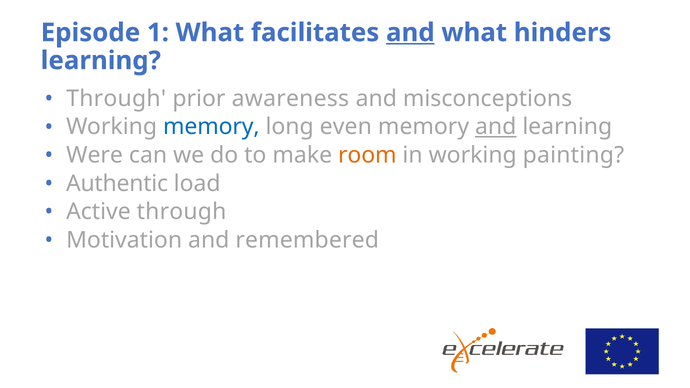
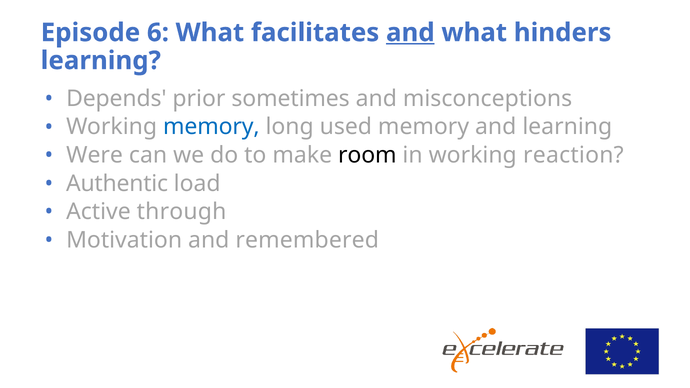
1: 1 -> 6 (158, 33)
Through: Through -> Depends (116, 99)
awareness: awareness -> sometimes (291, 99)
even: even -> used (346, 127)
and underline: present -> none (496, 127)
room colour: orange -> black (367, 155)
painting: painting -> reaction (573, 155)
